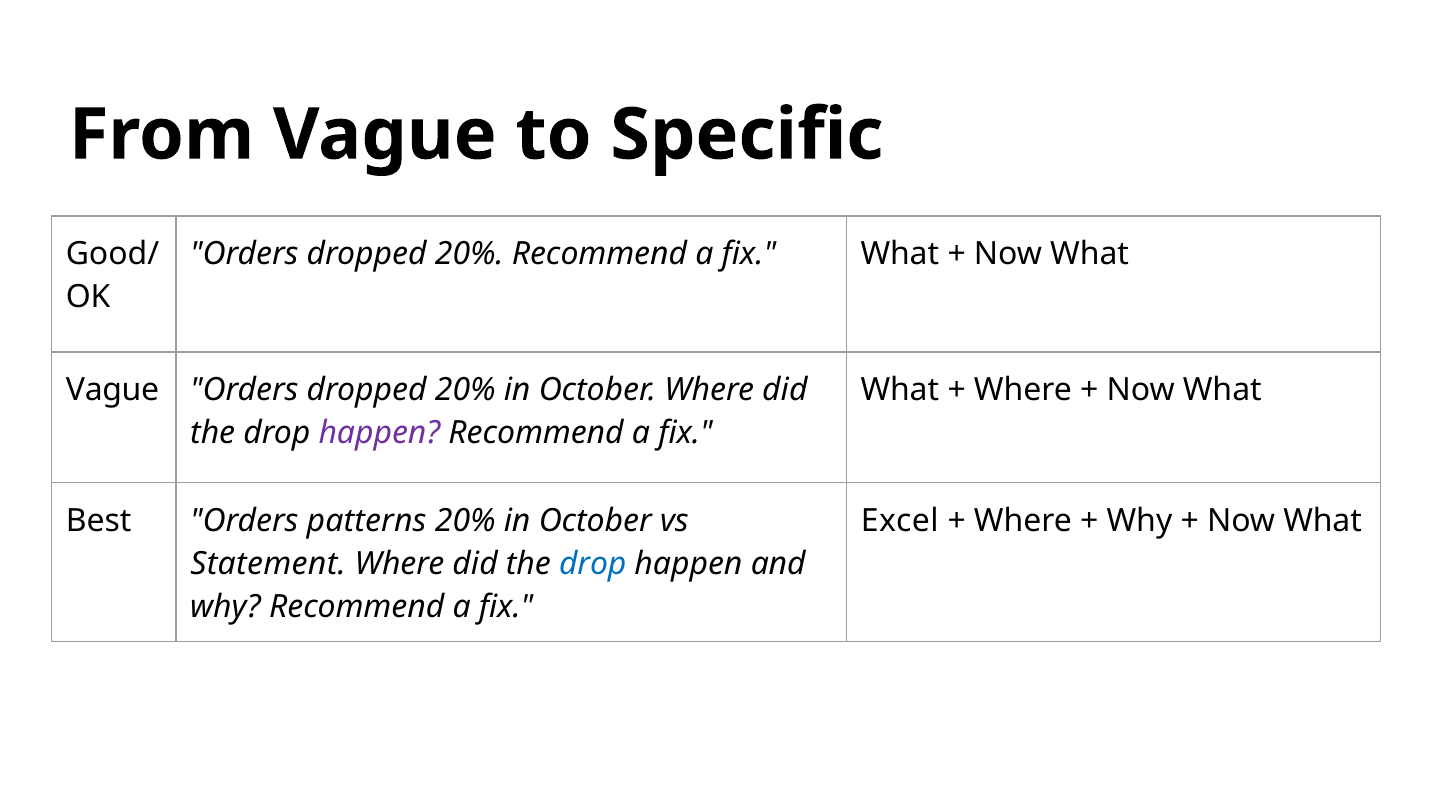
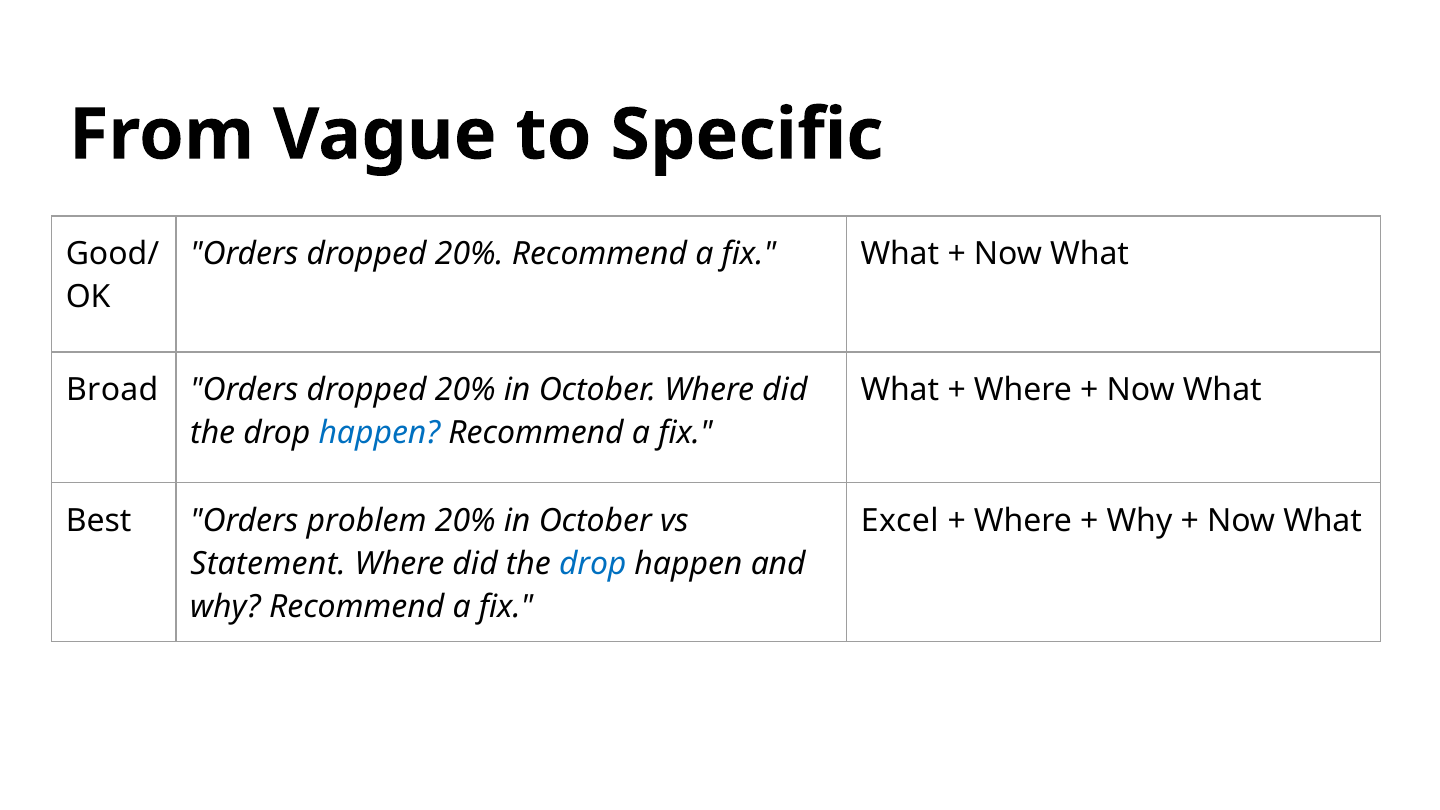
Vague: Vague -> Broad (112, 390)
happen colour: purple -> blue (379, 433)
patterns: patterns -> problem (367, 521)
